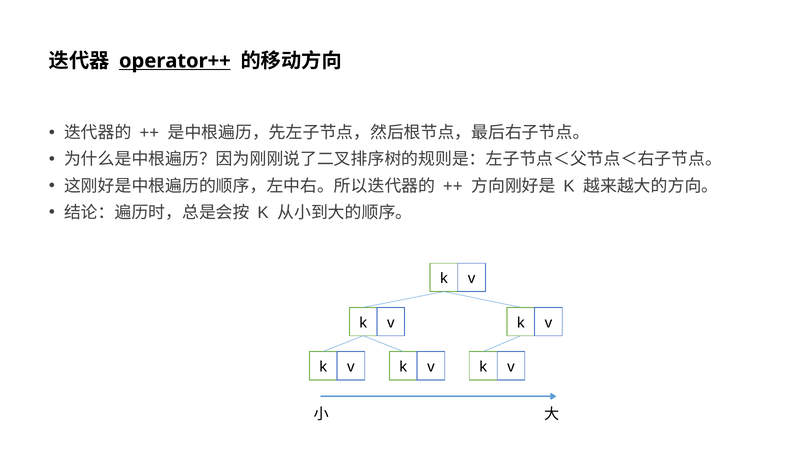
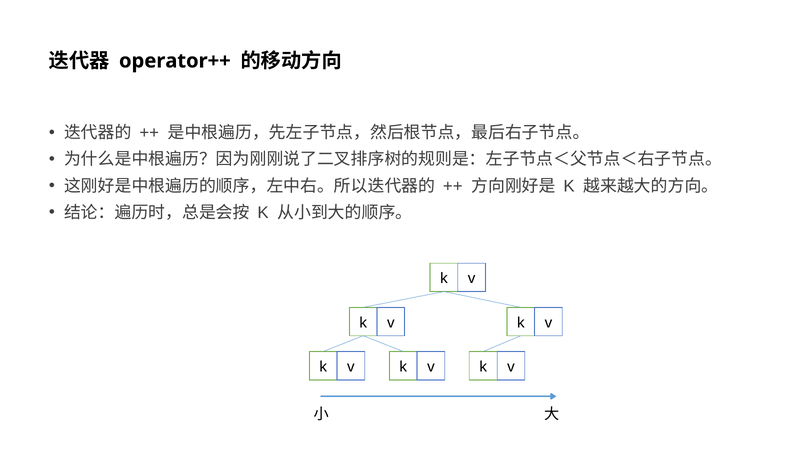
operator++ underline: present -> none (175, 61)
